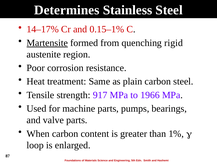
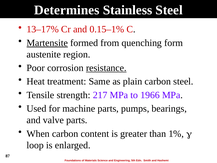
14–17%: 14–17% -> 13–17% (43, 29)
rigid: rigid -> form (174, 43)
resistance underline: none -> present (106, 68)
917: 917 -> 217 (100, 95)
